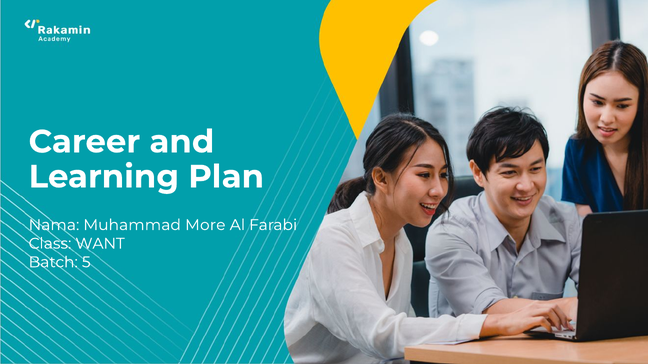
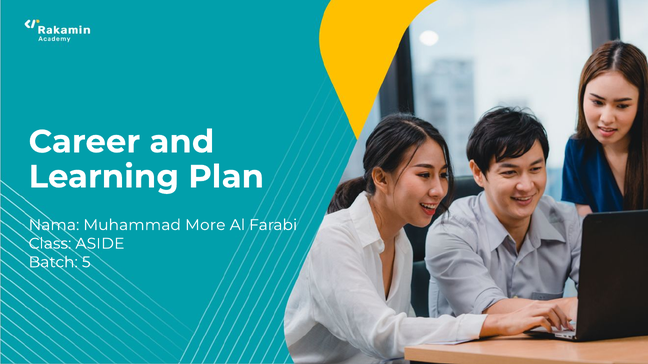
WANT: WANT -> ASIDE (100, 244)
